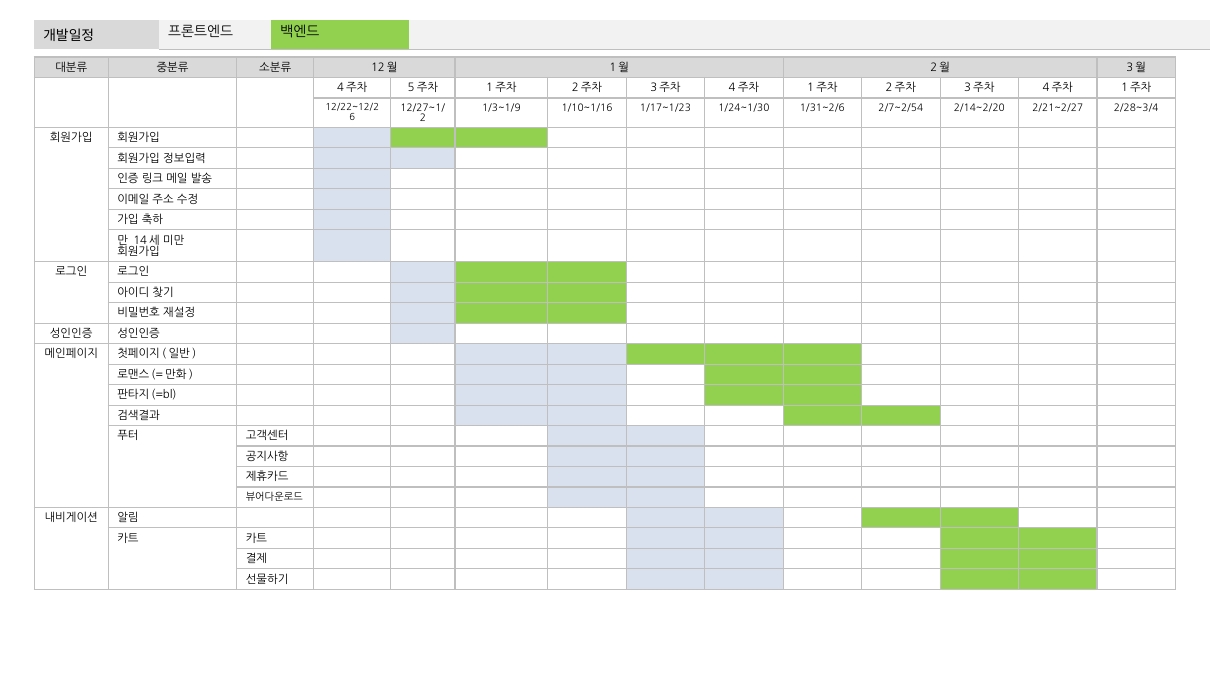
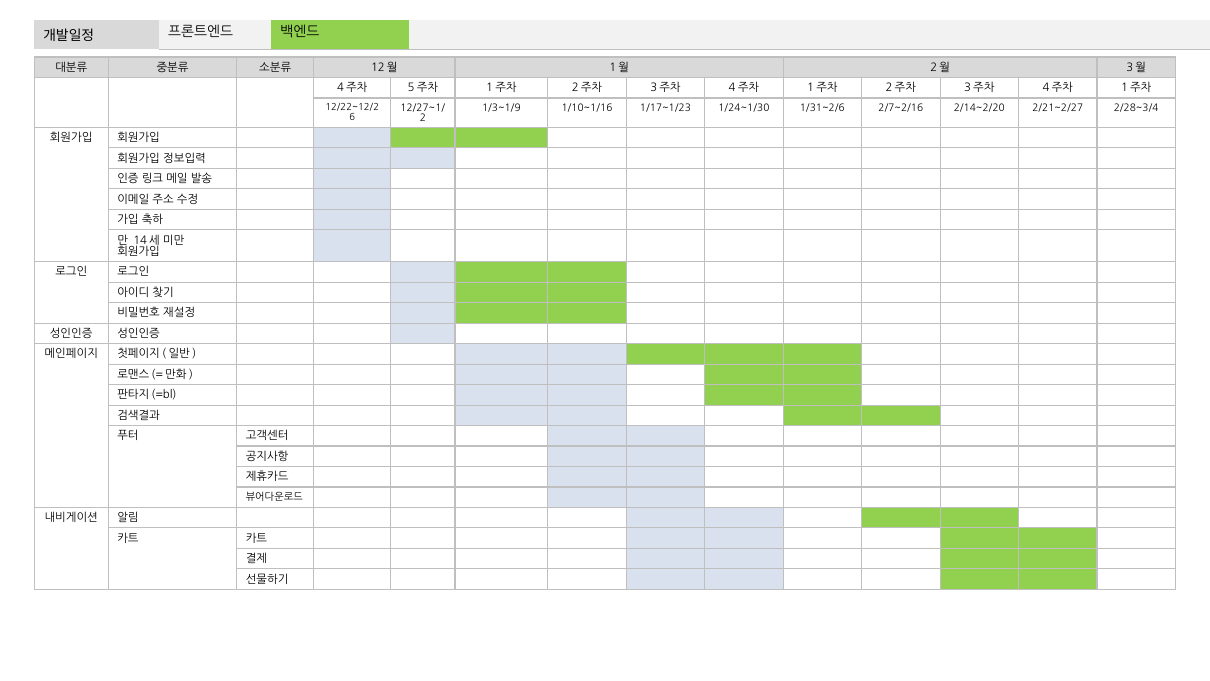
2/7~2/54: 2/7~2/54 -> 2/7~2/16 (901, 108)
